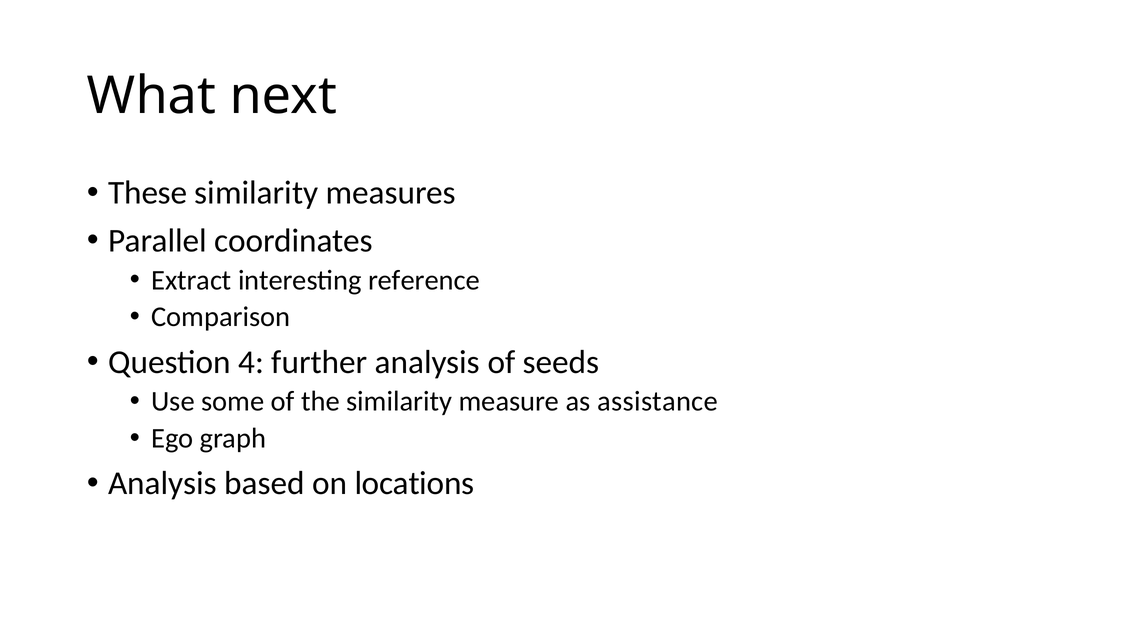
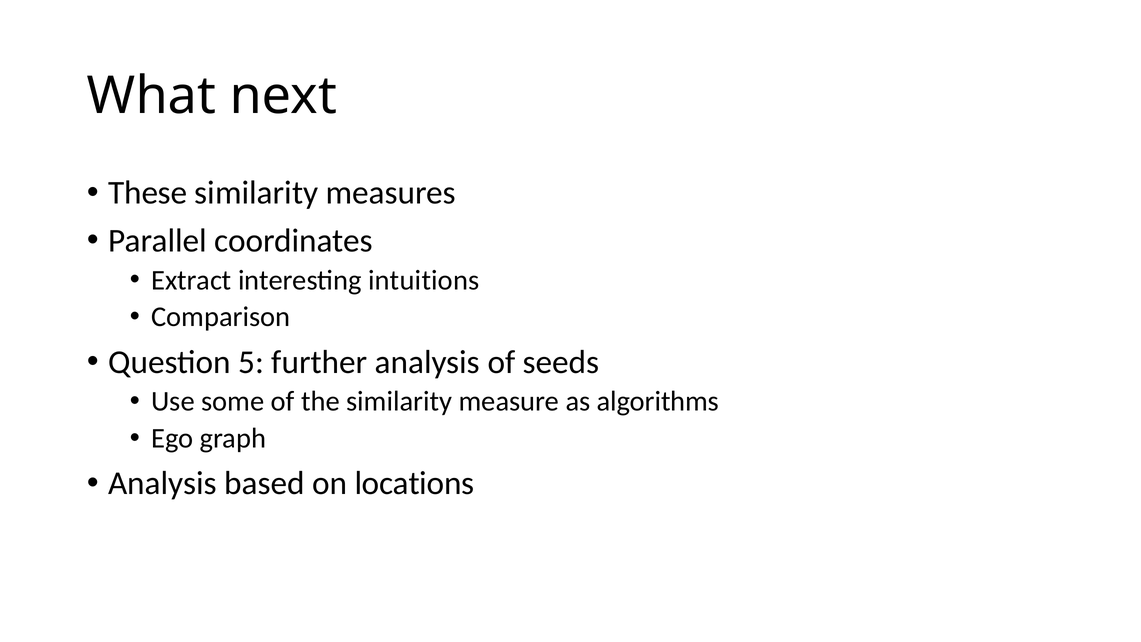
reference: reference -> intuitions (424, 280)
4: 4 -> 5 (251, 362)
assistance: assistance -> algorithms (658, 401)
